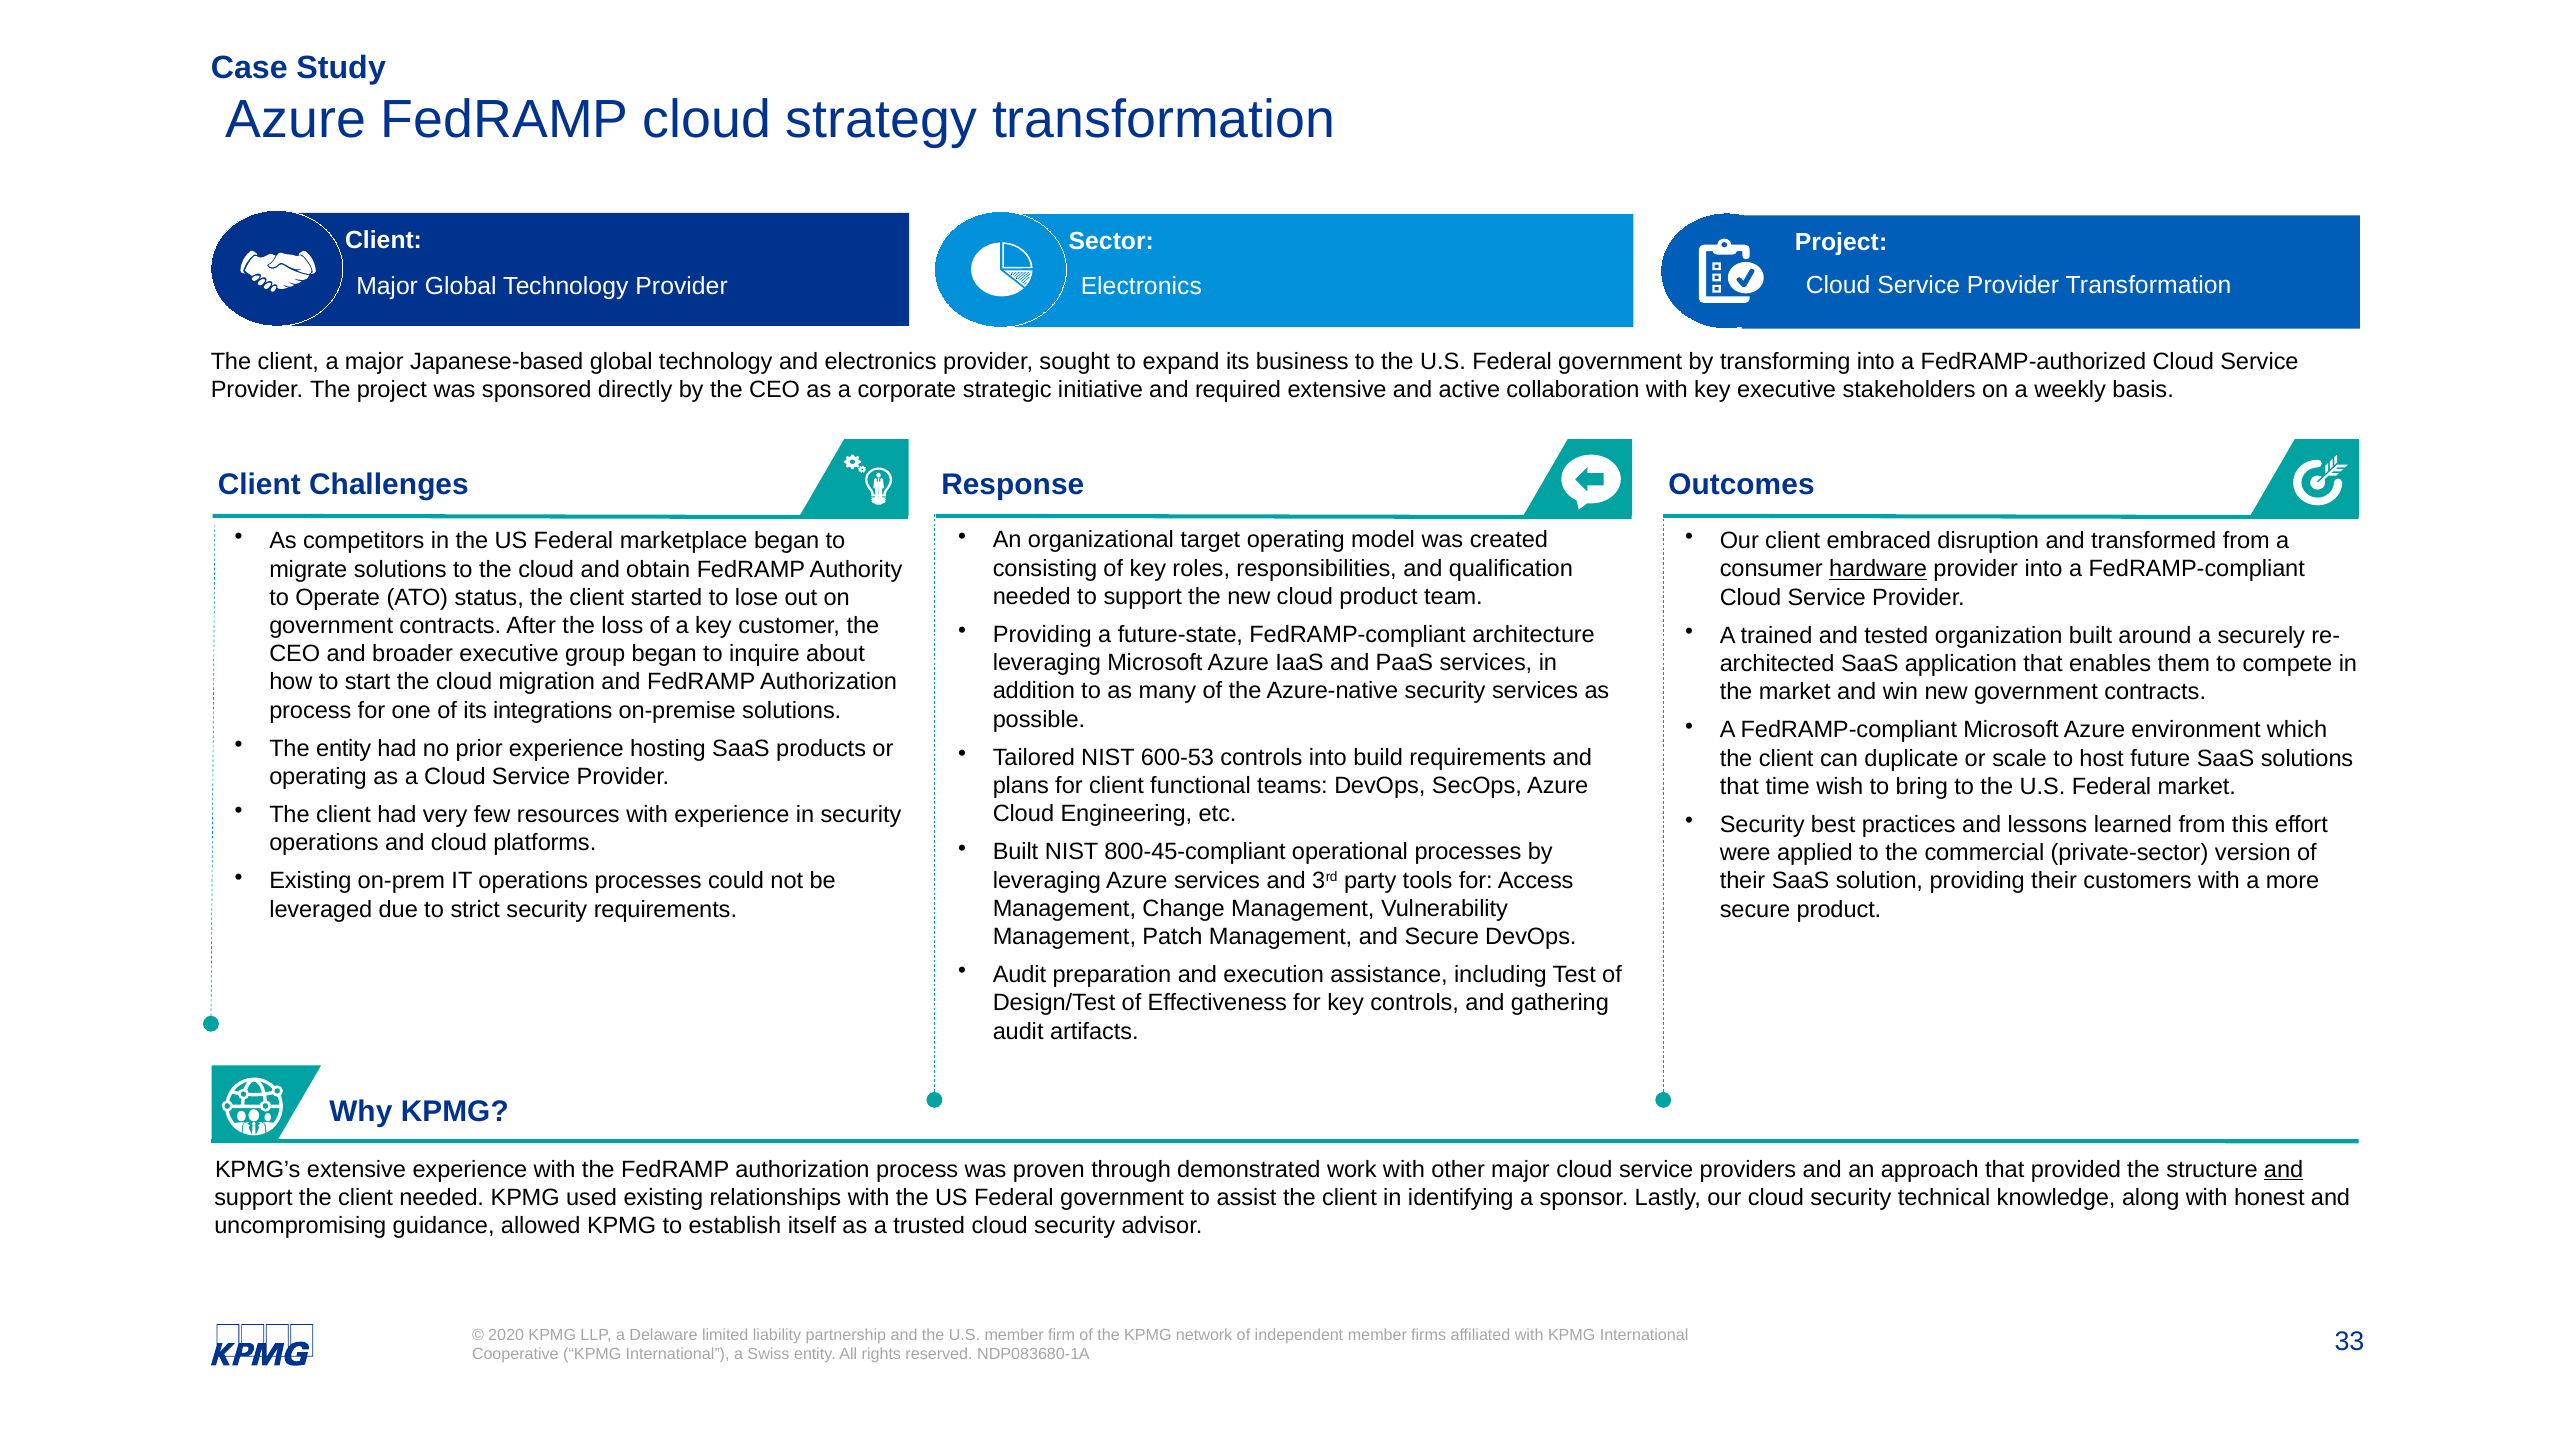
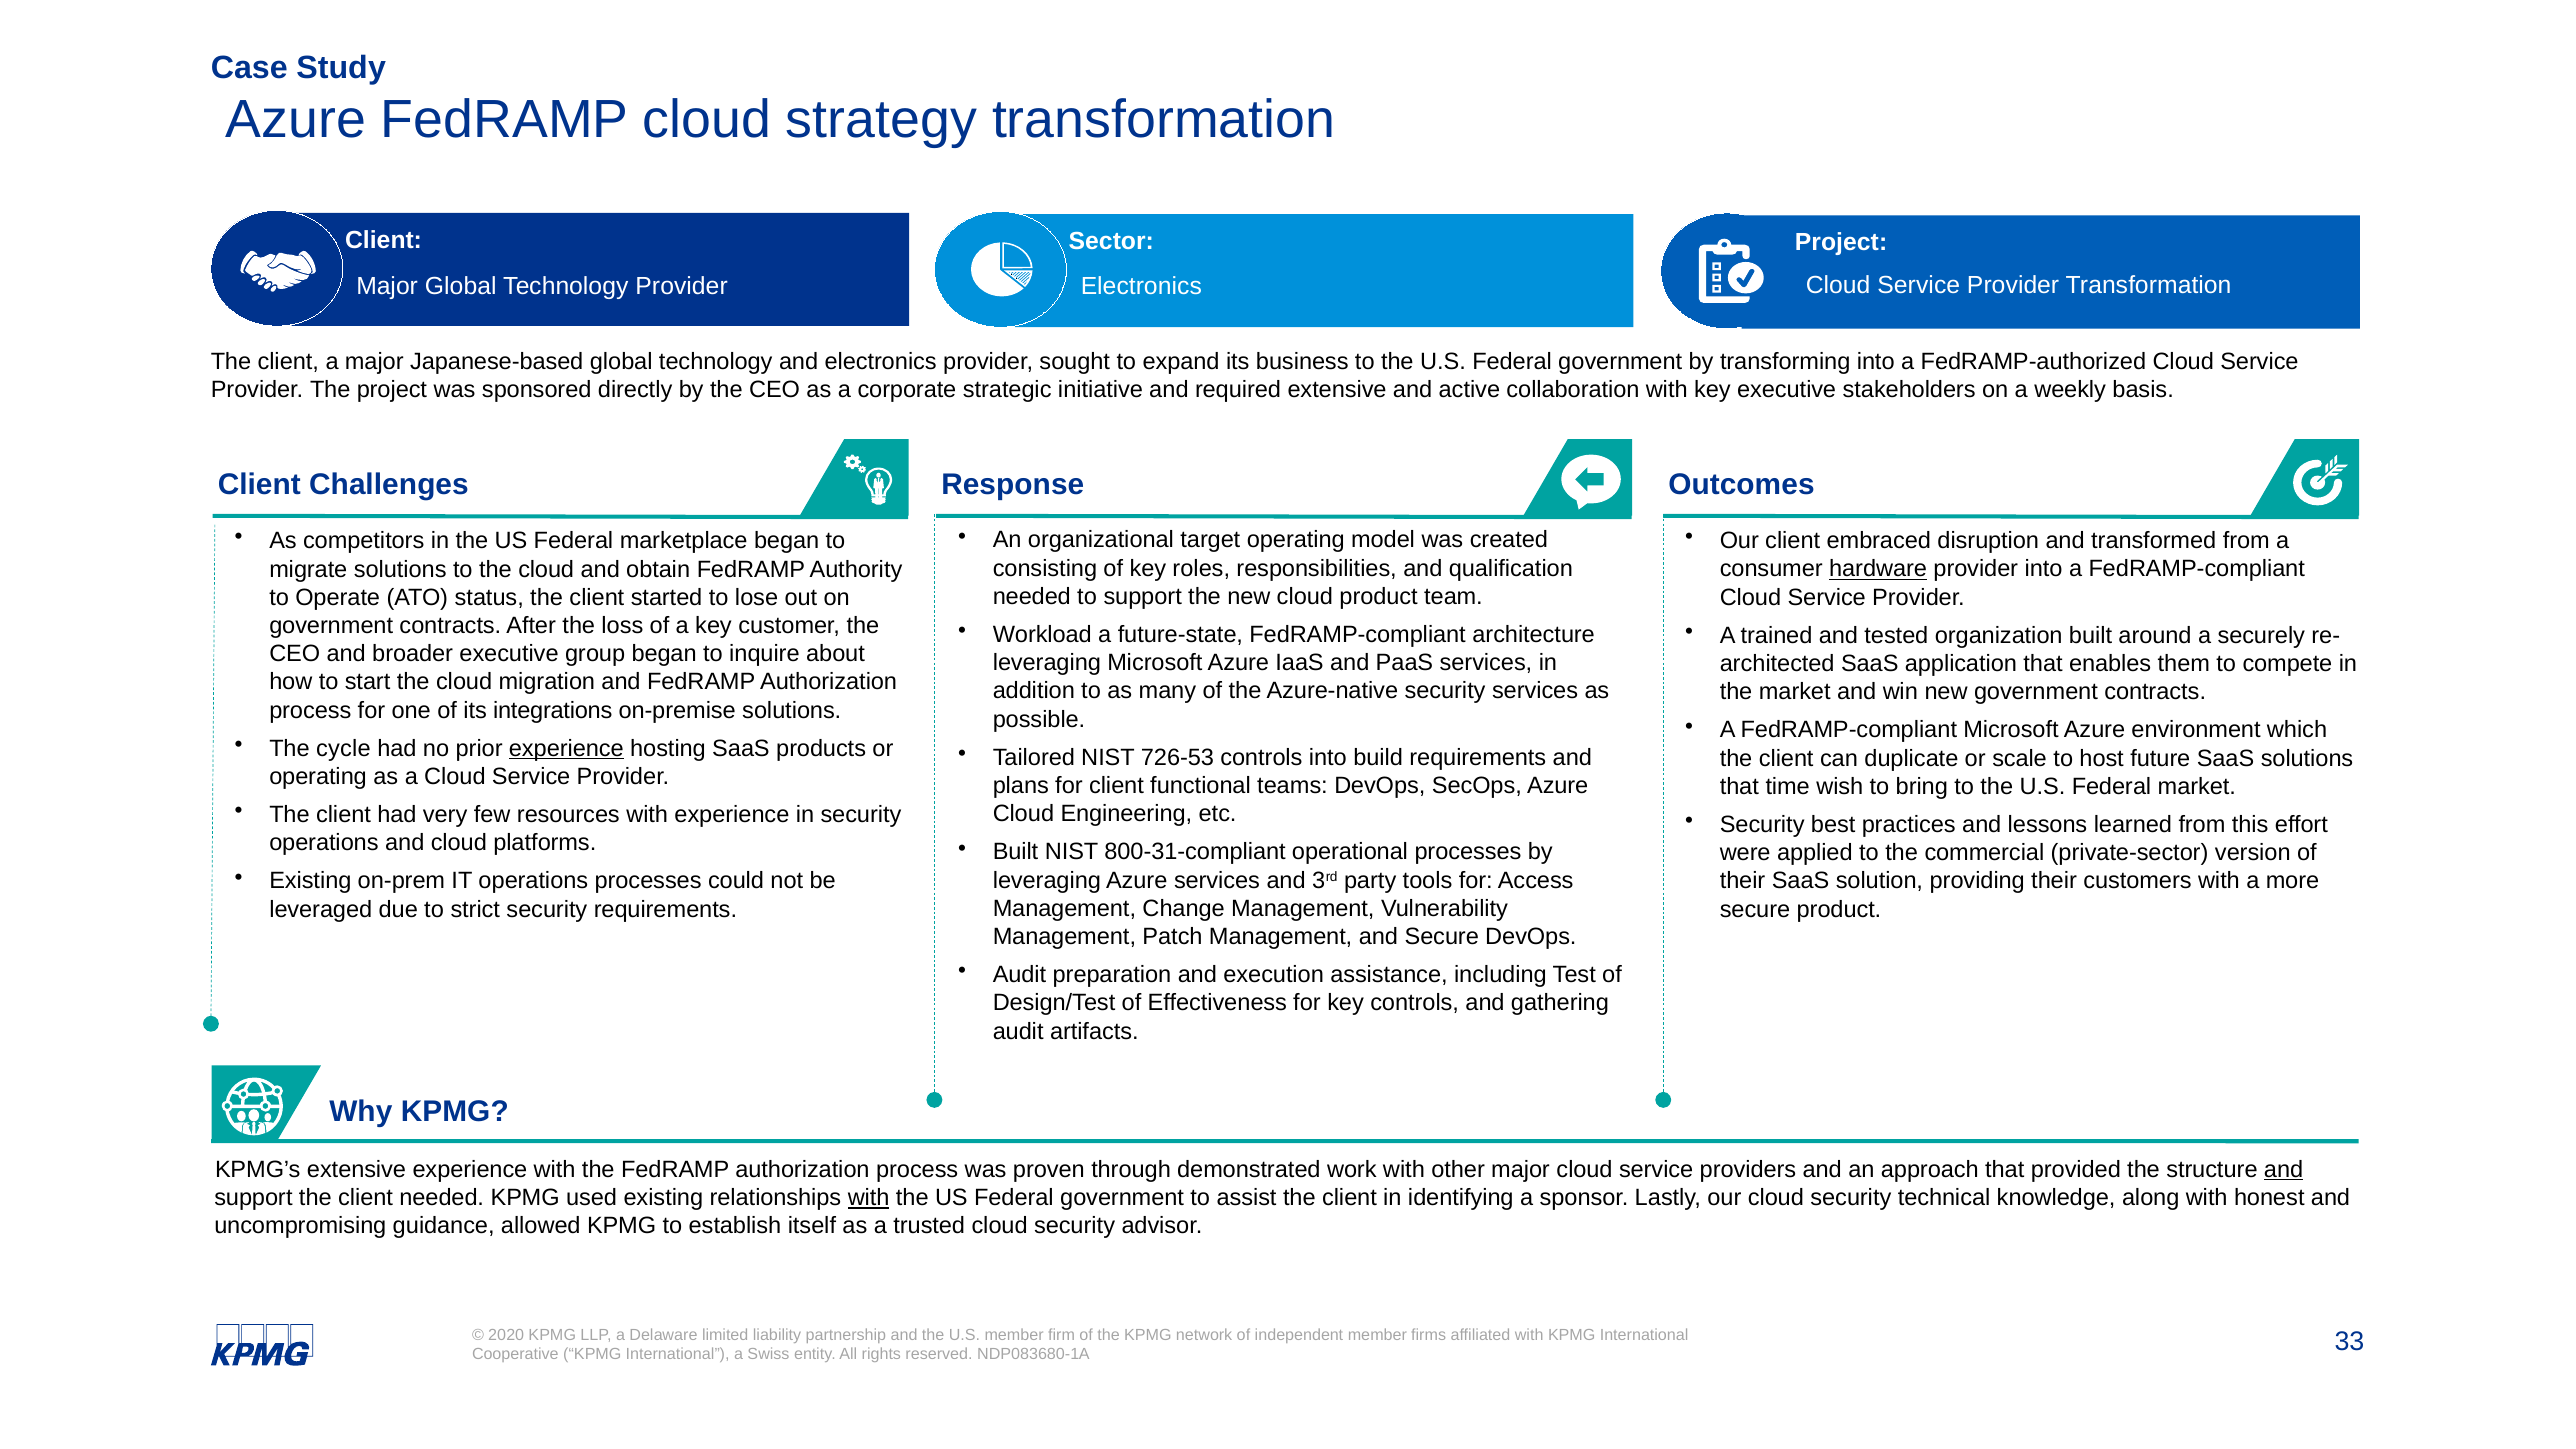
Providing: Providing -> Workload (1042, 635)
The entity: entity -> cycle (343, 748)
experience underline: none -> present (566, 748)
600-53: 600-53 -> 726-53 (1177, 757)
800-45-compliant: 800-45-compliant -> 800-31-compliant (1195, 852)
with underline: none -> present (869, 1198)
